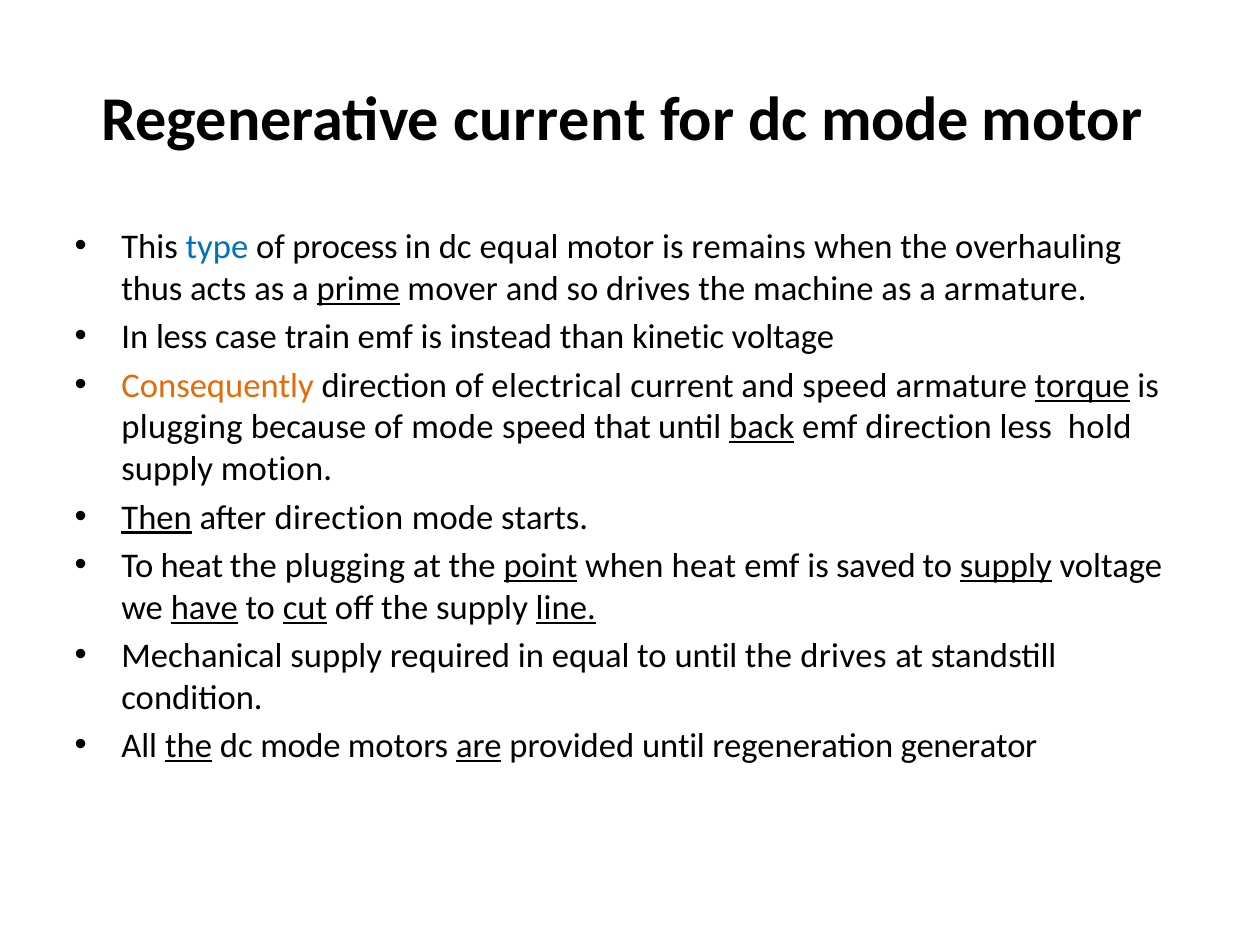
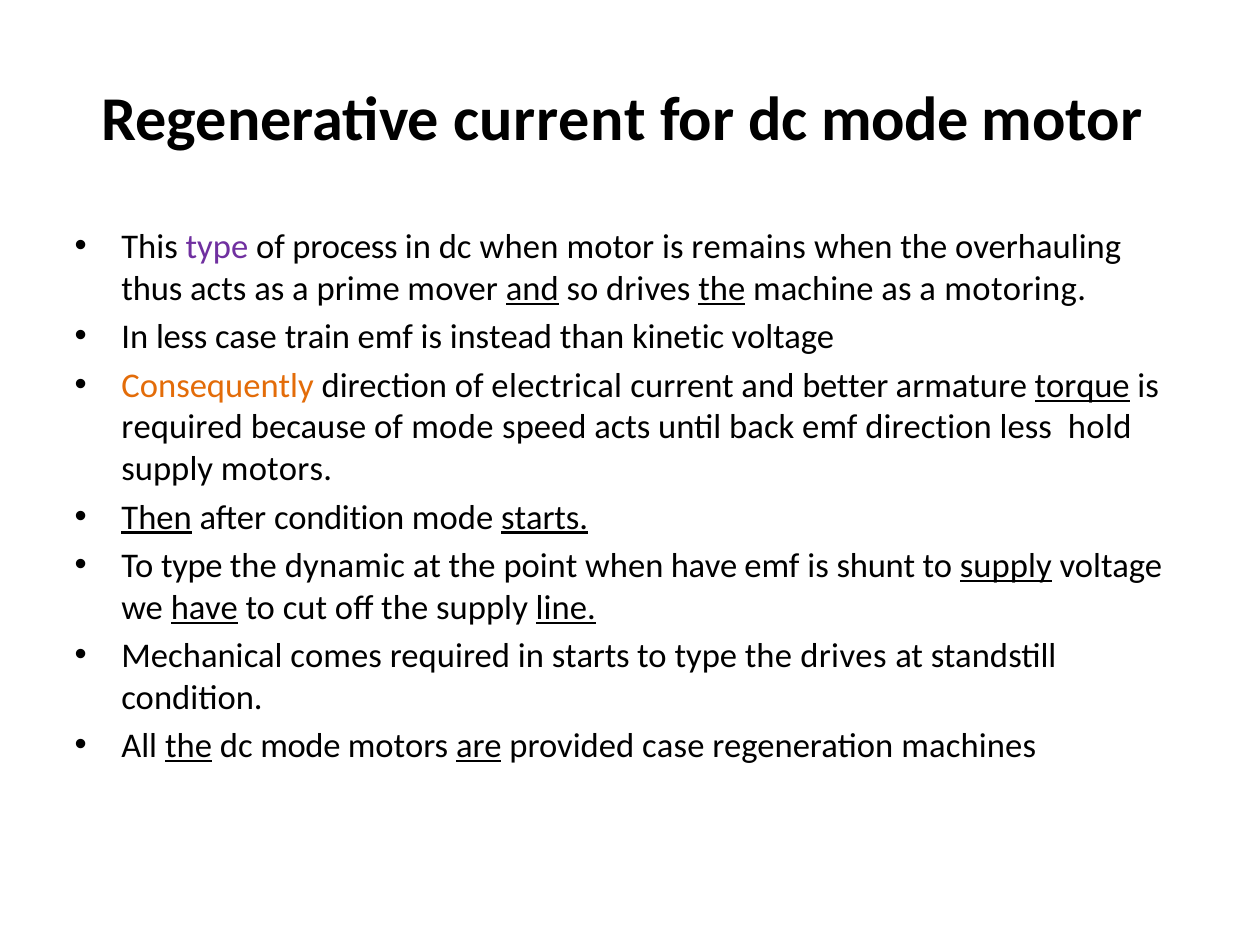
type colour: blue -> purple (217, 247)
dc equal: equal -> when (519, 247)
prime underline: present -> none (358, 289)
and underline: none -> present (532, 289)
the underline: none -> present (722, 289)
a armature: armature -> motoring (1015, 289)
and speed: speed -> better (845, 386)
plugging: plugging -> required (182, 427)
speed that: that -> acts (622, 427)
back underline: present -> none (762, 427)
supply motion: motion -> motors (276, 469)
after direction: direction -> condition (339, 517)
starts underline: none -> present (545, 517)
heat: heat -> type (192, 566)
the plugging: plugging -> dynamic (345, 566)
point underline: present -> none (540, 566)
when heat: heat -> have (704, 566)
saved: saved -> shunt (876, 566)
cut underline: present -> none (305, 608)
Mechanical supply: supply -> comes (336, 656)
in equal: equal -> starts (591, 656)
until: until -> type (706, 656)
provided until: until -> case (673, 746)
generator: generator -> machines (969, 746)
